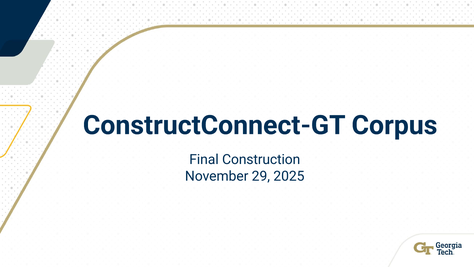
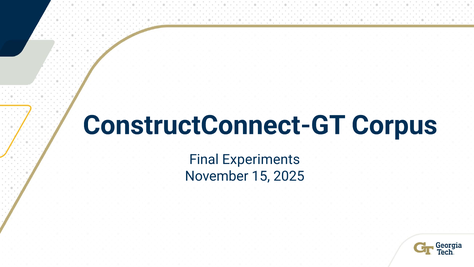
Construction: Construction -> Experiments (261, 159)
29: 29 -> 15 (261, 176)
